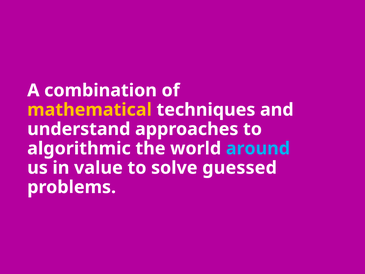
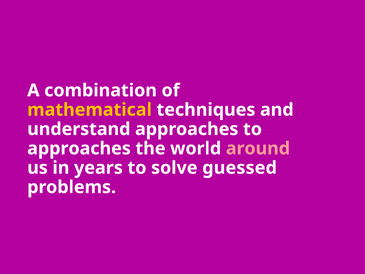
algorithmic: algorithmic -> approaches (79, 148)
around colour: light blue -> pink (258, 148)
value: value -> years (98, 168)
